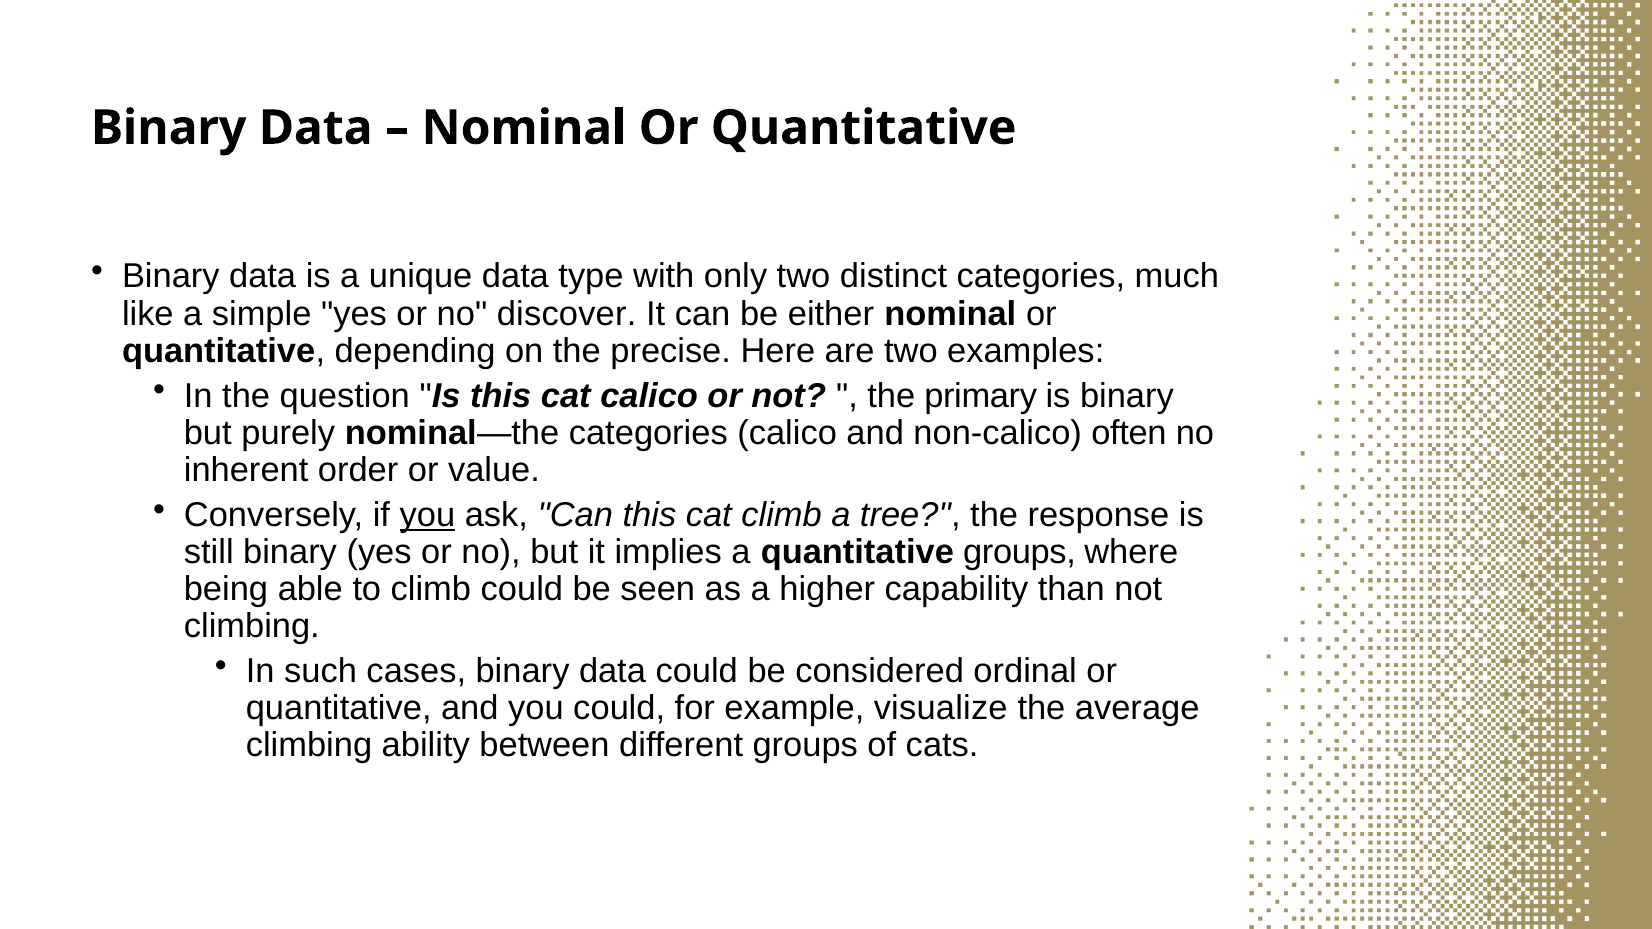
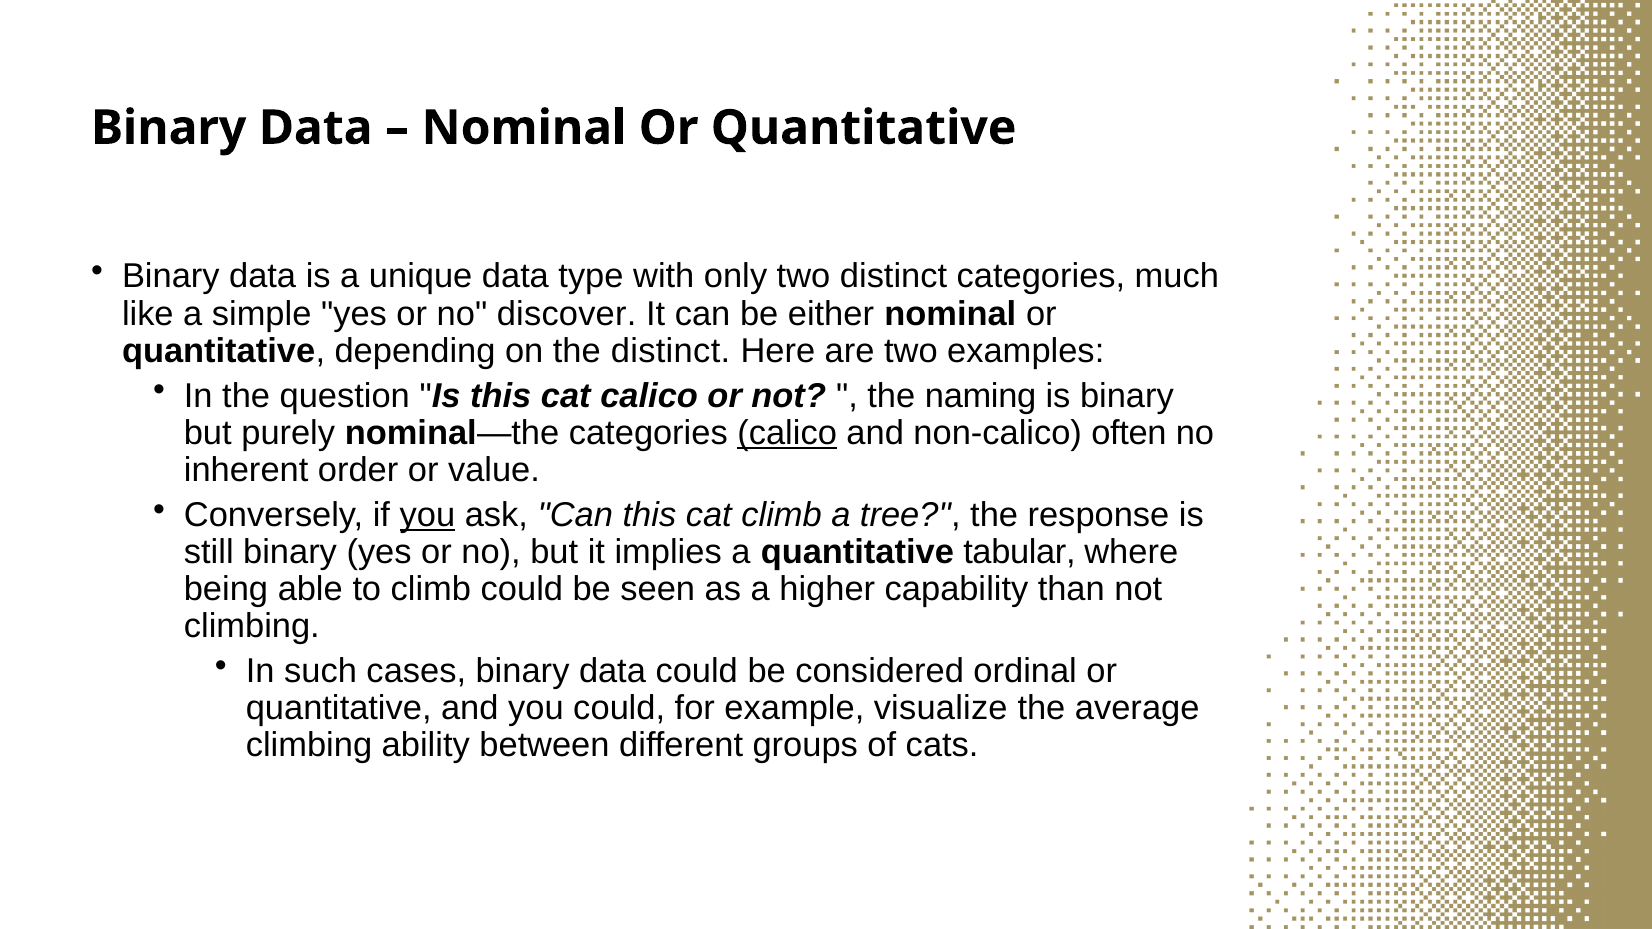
the precise: precise -> distinct (670, 351)
primary: primary -> naming (981, 396)
calico underline: none -> present (787, 433)
quantitative groups: groups -> tabular (1019, 552)
